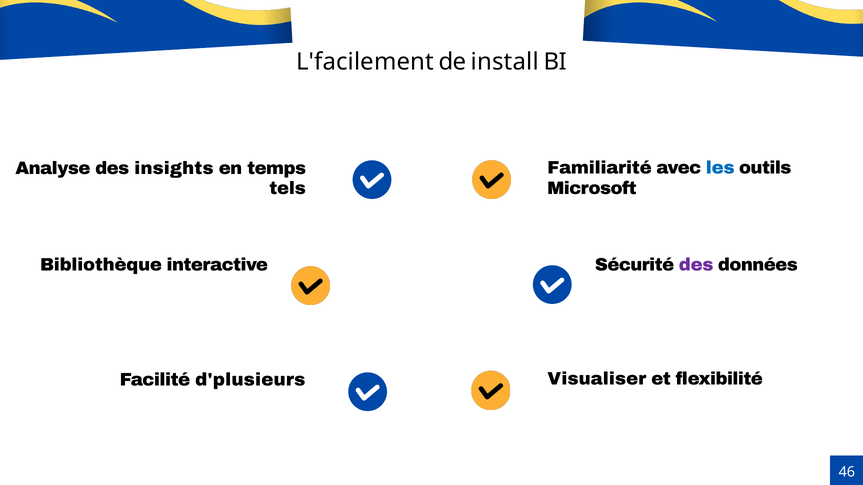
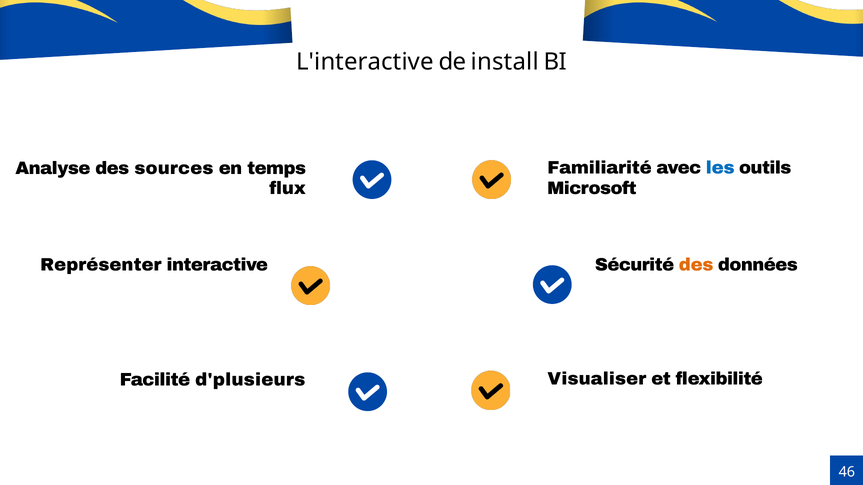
L'facilement: L'facilement -> L'interactive (365, 62)
insights: insights -> sources (174, 168)
tels: tels -> flux (288, 189)
Bibliothèque: Bibliothèque -> Représenter (101, 265)
des colour: purple -> orange (696, 265)
